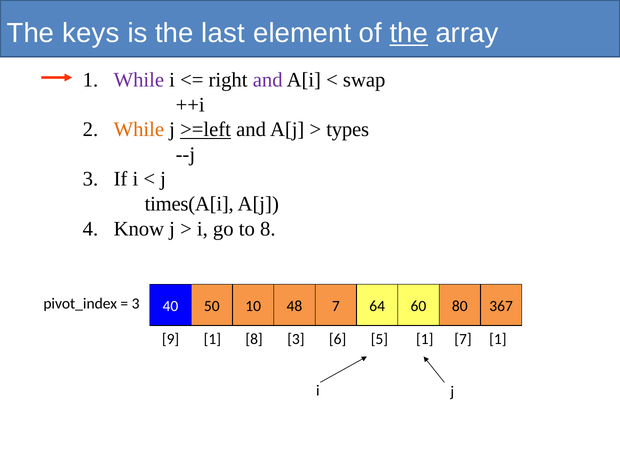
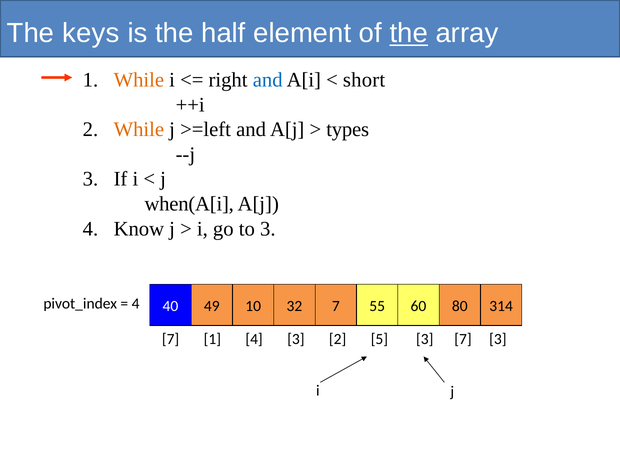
last: last -> half (223, 33)
While colour: purple -> orange (139, 80)
and colour: purple -> blue (268, 80)
swap: swap -> short (364, 80)
>=left underline: present -> none (206, 130)
times(A[i: times(A[i -> when(A[i (189, 204)
to 8: 8 -> 3 (268, 229)
3: 3 -> 4 (136, 304)
50: 50 -> 49 (212, 306)
48: 48 -> 32 (294, 306)
64: 64 -> 55 (377, 306)
367: 367 -> 314 (501, 306)
9: 9 -> 7 (171, 339)
1 8: 8 -> 4 (254, 339)
3 6: 6 -> 2 (338, 339)
5 1: 1 -> 3 (425, 339)
7 1: 1 -> 3 (498, 339)
